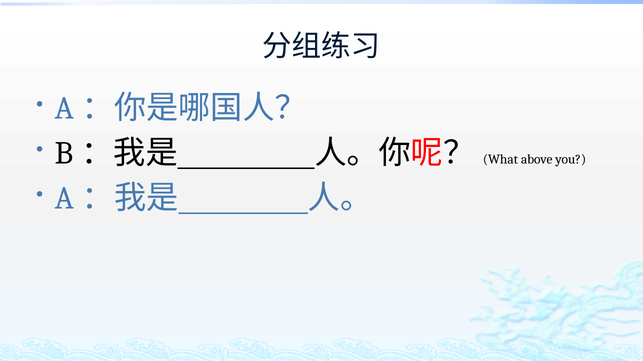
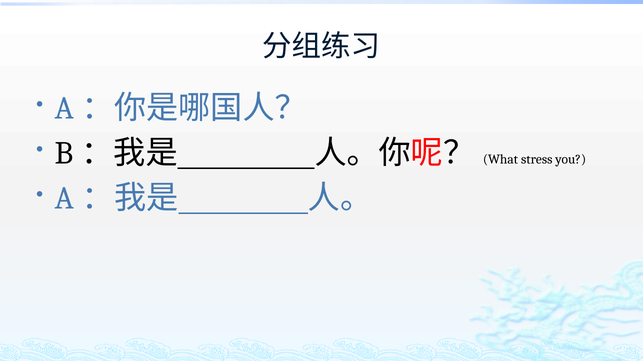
above: above -> stress (537, 160)
